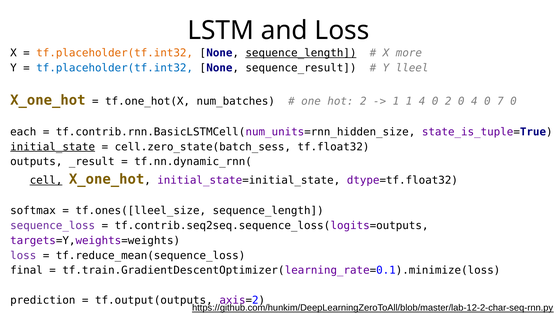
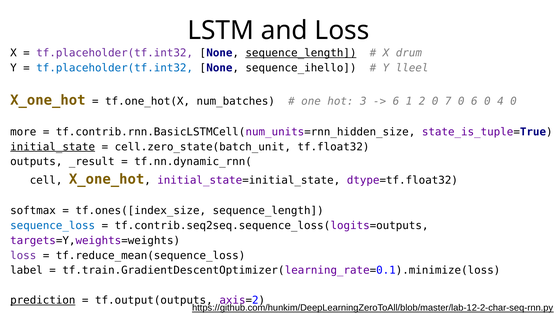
tf.placeholder(tf.int32 colour: orange -> purple (115, 53)
more: more -> drum (409, 53)
sequence_result: sequence_result -> sequence_ihello (301, 68)
hot 2: 2 -> 3 (363, 102)
1: 1 -> 6 (396, 102)
1 4: 4 -> 2 (422, 102)
0 2: 2 -> 7 (448, 102)
0 4: 4 -> 6 (474, 102)
7: 7 -> 4 (500, 102)
each: each -> more (23, 132)
cell.zero_state(batch_sess: cell.zero_state(batch_sess -> cell.zero_state(batch_unit (203, 147)
cell underline: present -> none (46, 180)
tf.ones([lleel_size: tf.ones([lleel_size -> tf.ones([index_size (141, 211)
sequence_loss colour: purple -> blue (53, 226)
final: final -> label (26, 271)
prediction underline: none -> present (43, 301)
